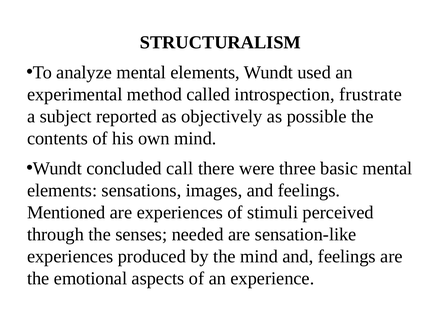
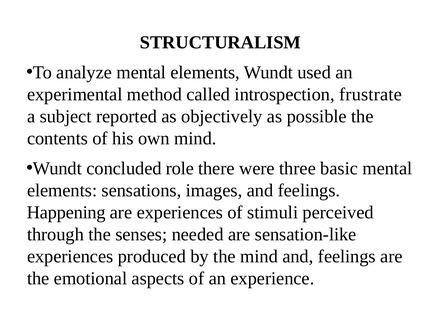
call: call -> role (180, 169)
Mentioned: Mentioned -> Happening (66, 213)
